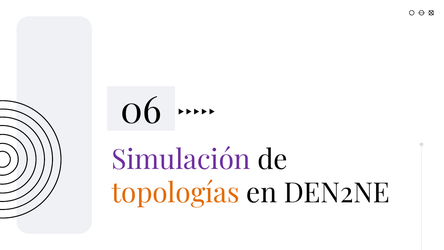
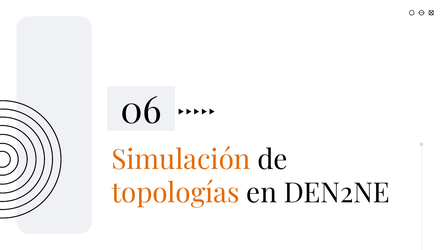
Simulación colour: purple -> orange (181, 160)
